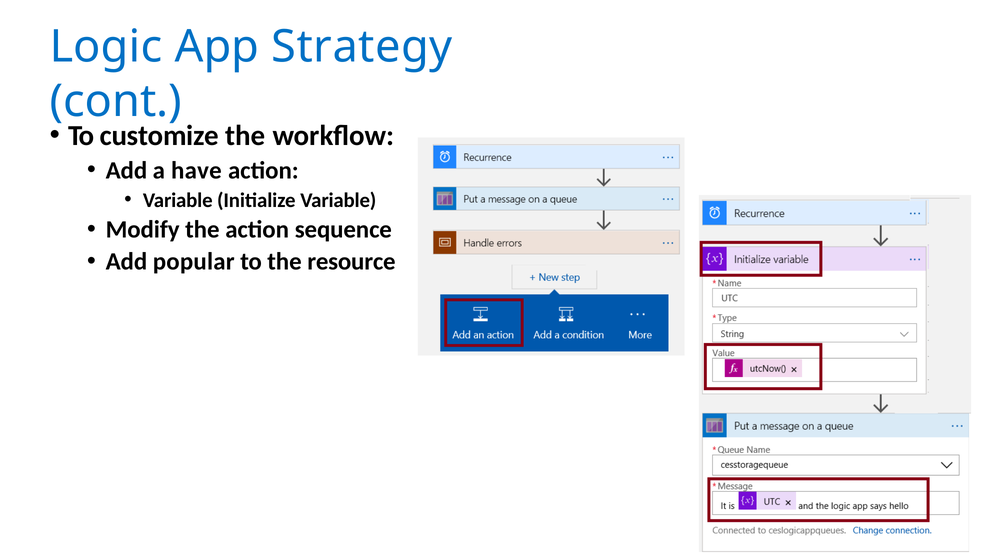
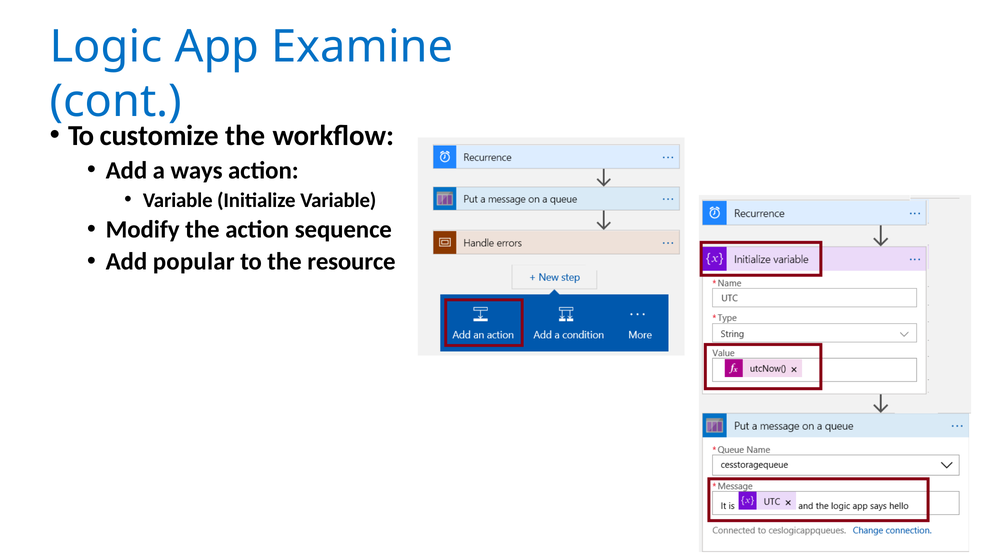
Strategy: Strategy -> Examine (362, 47)
have: have -> ways (197, 170)
